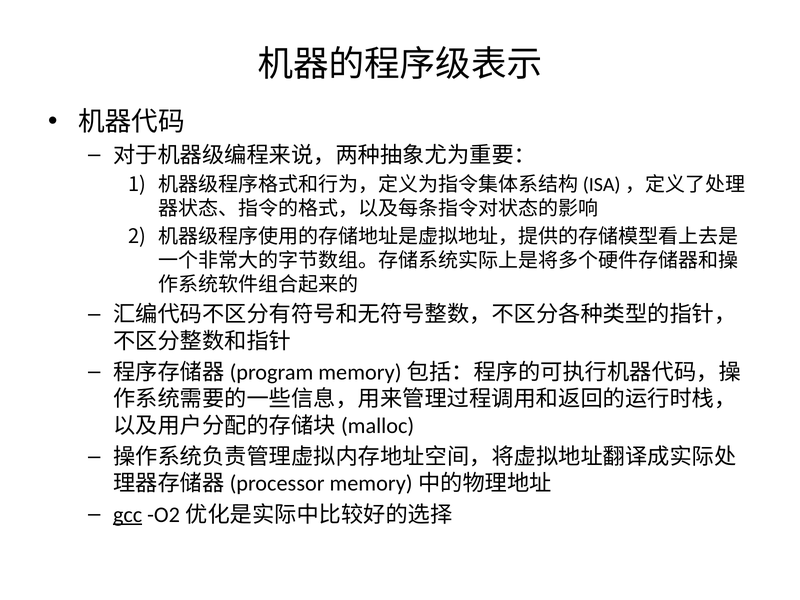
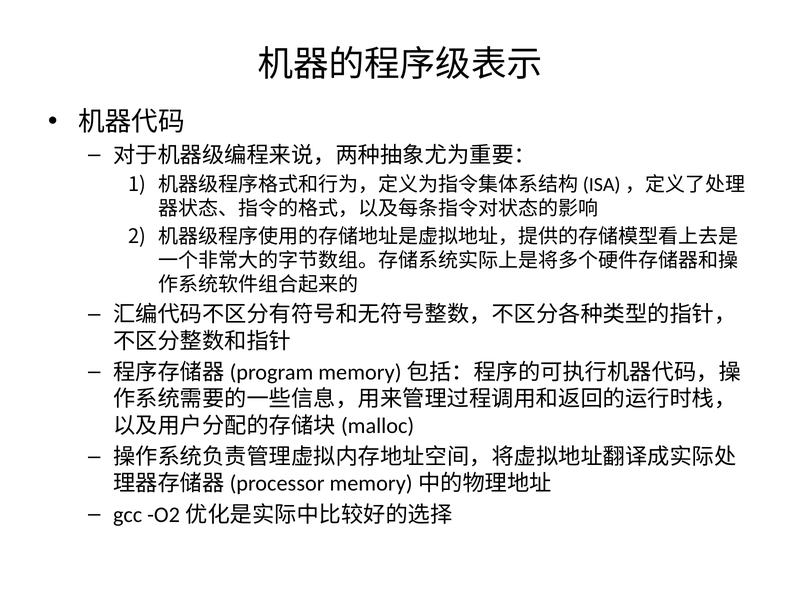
gcc underline: present -> none (128, 515)
